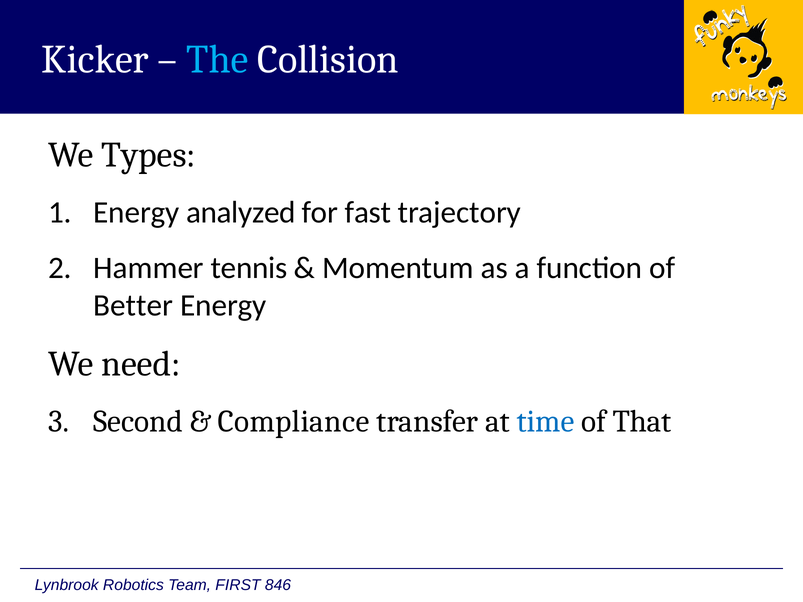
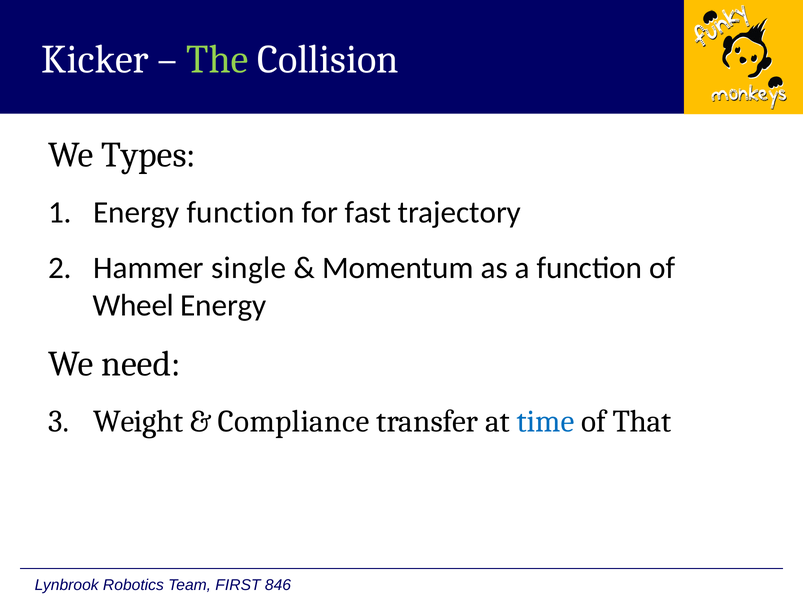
The colour: light blue -> light green (218, 60)
Energy analyzed: analyzed -> function (241, 213)
tennis: tennis -> single (249, 268)
Better: Better -> Wheel (133, 306)
Second: Second -> Weight (138, 422)
